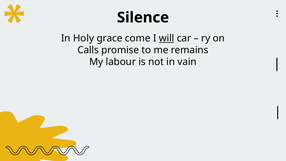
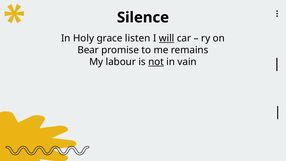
come: come -> listen (138, 38)
Calls: Calls -> Bear (88, 50)
not underline: none -> present (156, 62)
